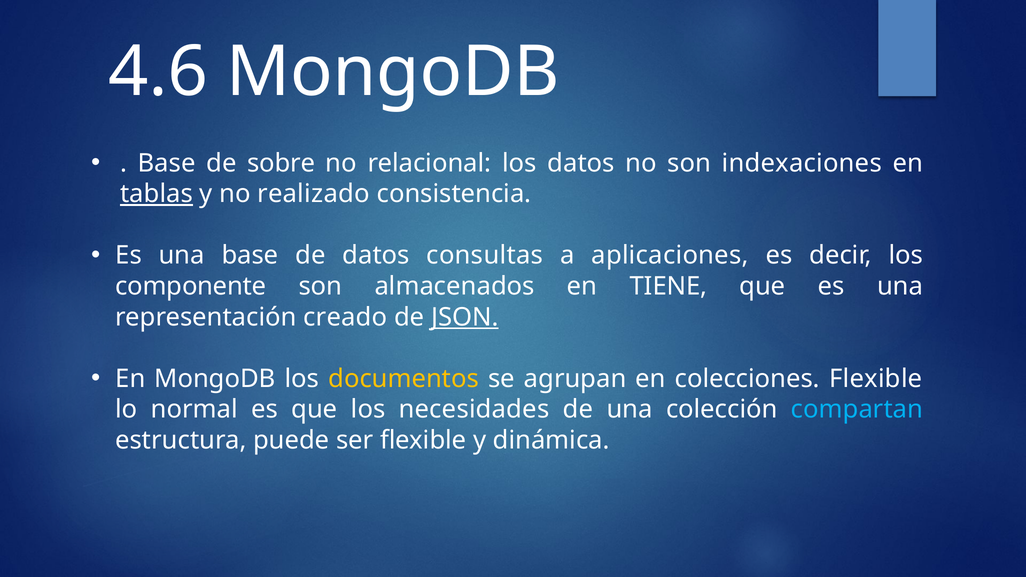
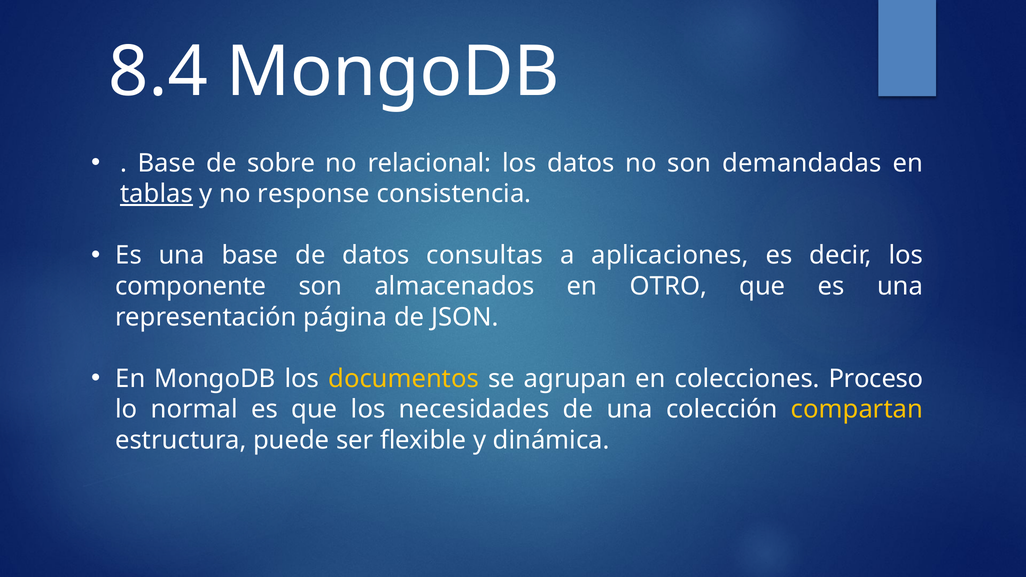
4.6: 4.6 -> 8.4 (158, 72)
indexaciones: indexaciones -> demandadas (802, 163)
realizado: realizado -> response (314, 194)
TIENE: TIENE -> OTRO (668, 286)
creado: creado -> página (345, 317)
JSON underline: present -> none (465, 317)
colecciones Flexible: Flexible -> Proceso (876, 379)
compartan colour: light blue -> yellow (857, 409)
